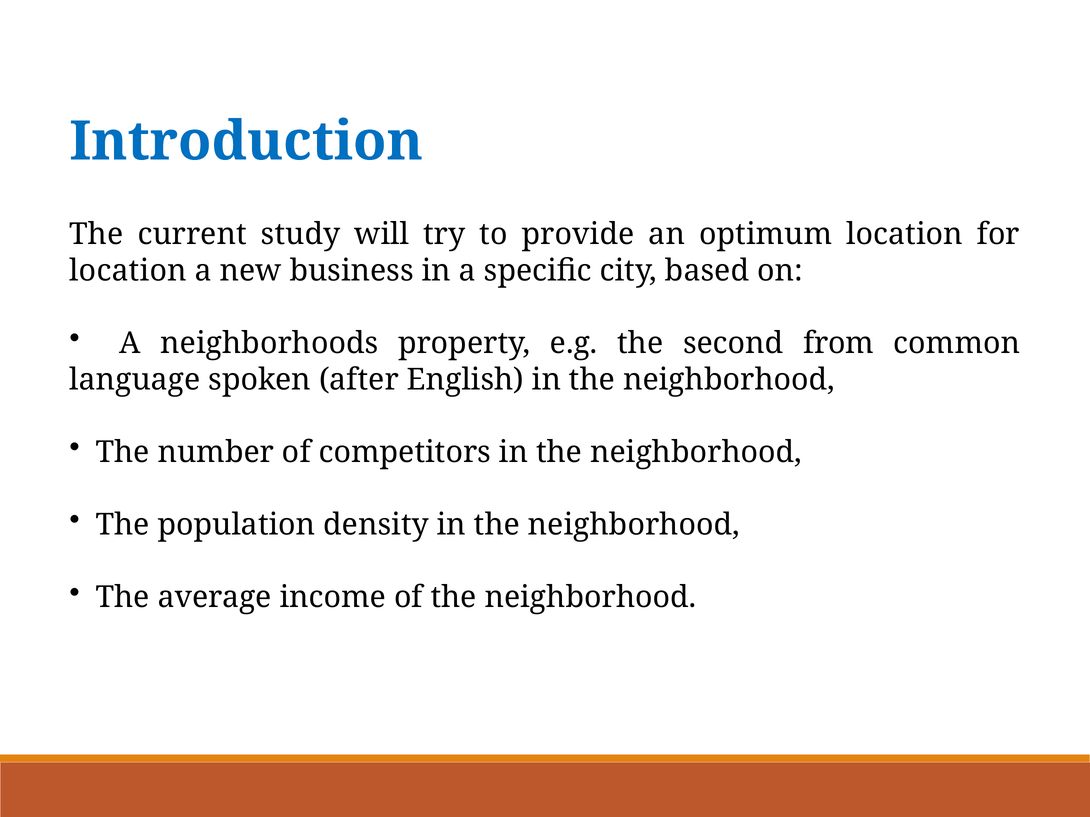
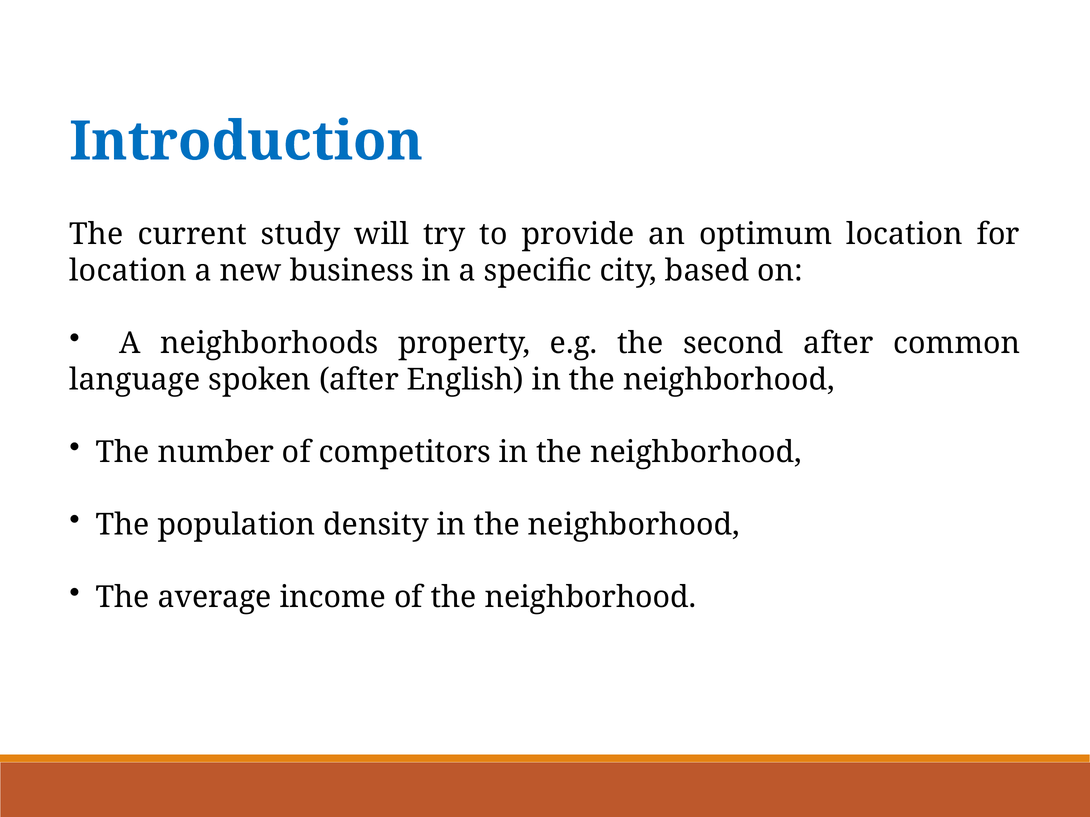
second from: from -> after (838, 343)
